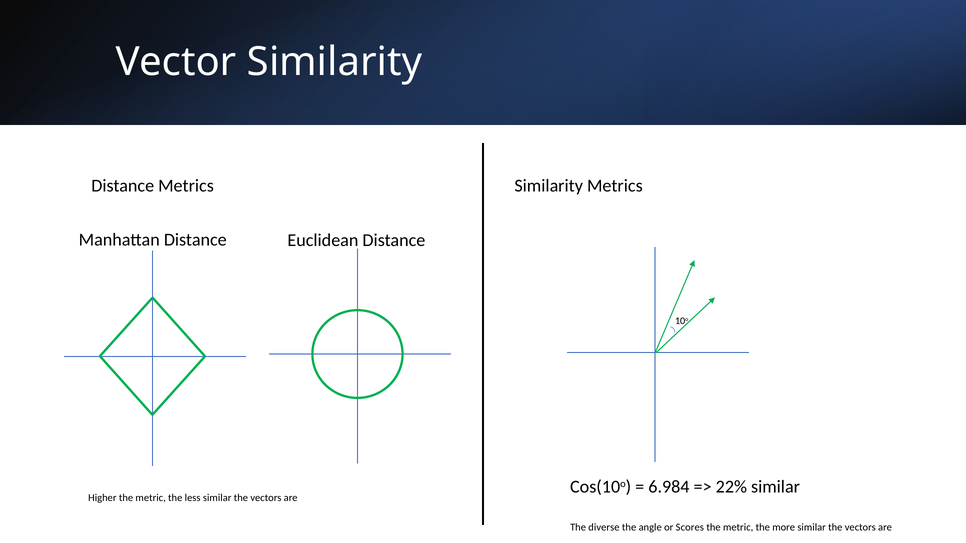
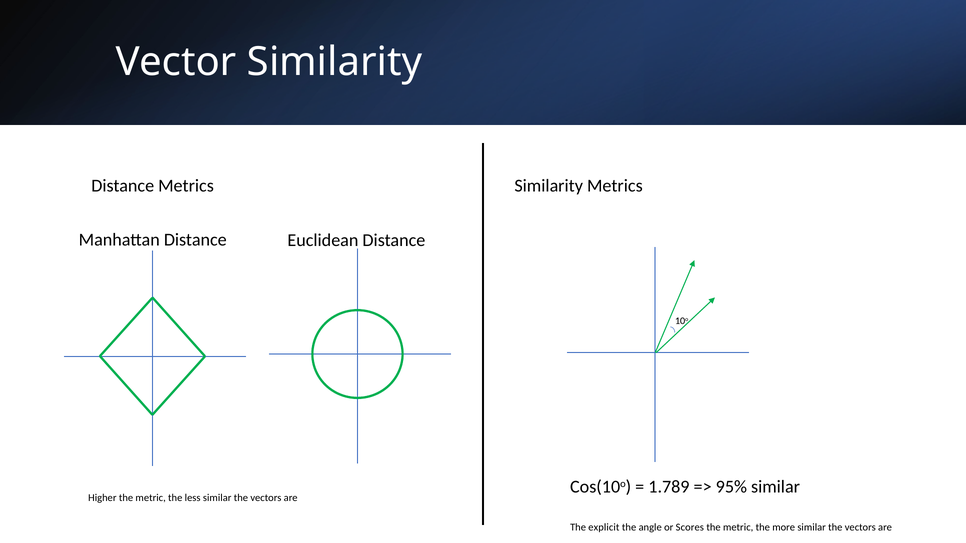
6.984: 6.984 -> 1.789 (669, 487)
22%: 22% -> 95% (731, 487)
diverse: diverse -> explicit (604, 528)
